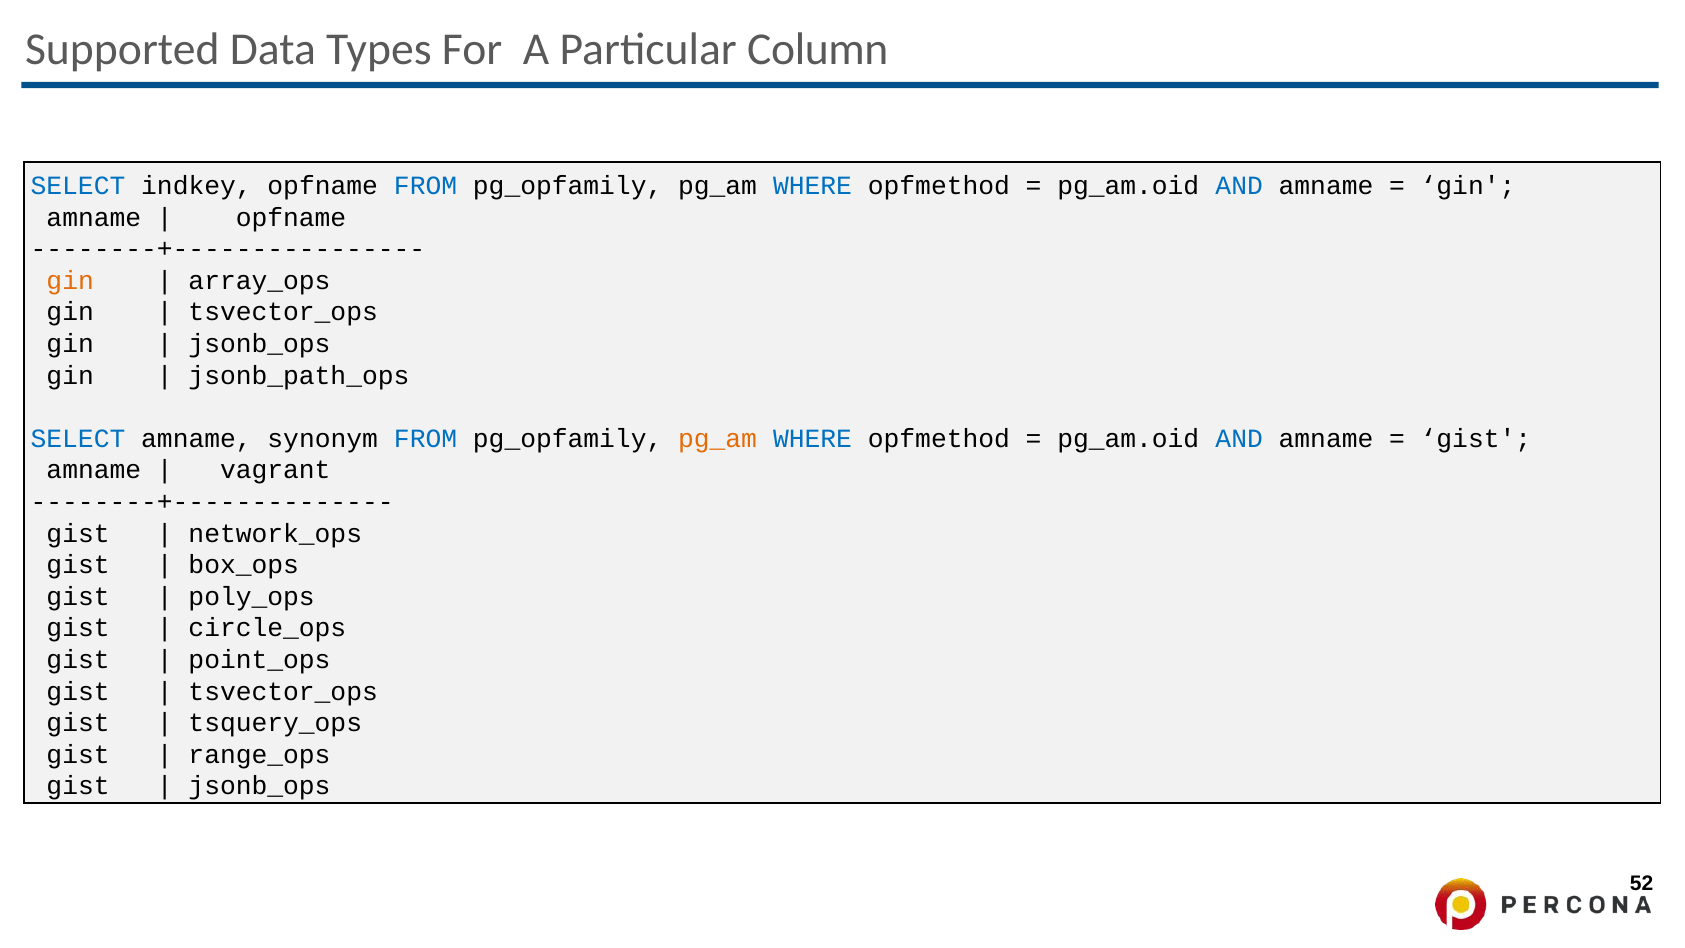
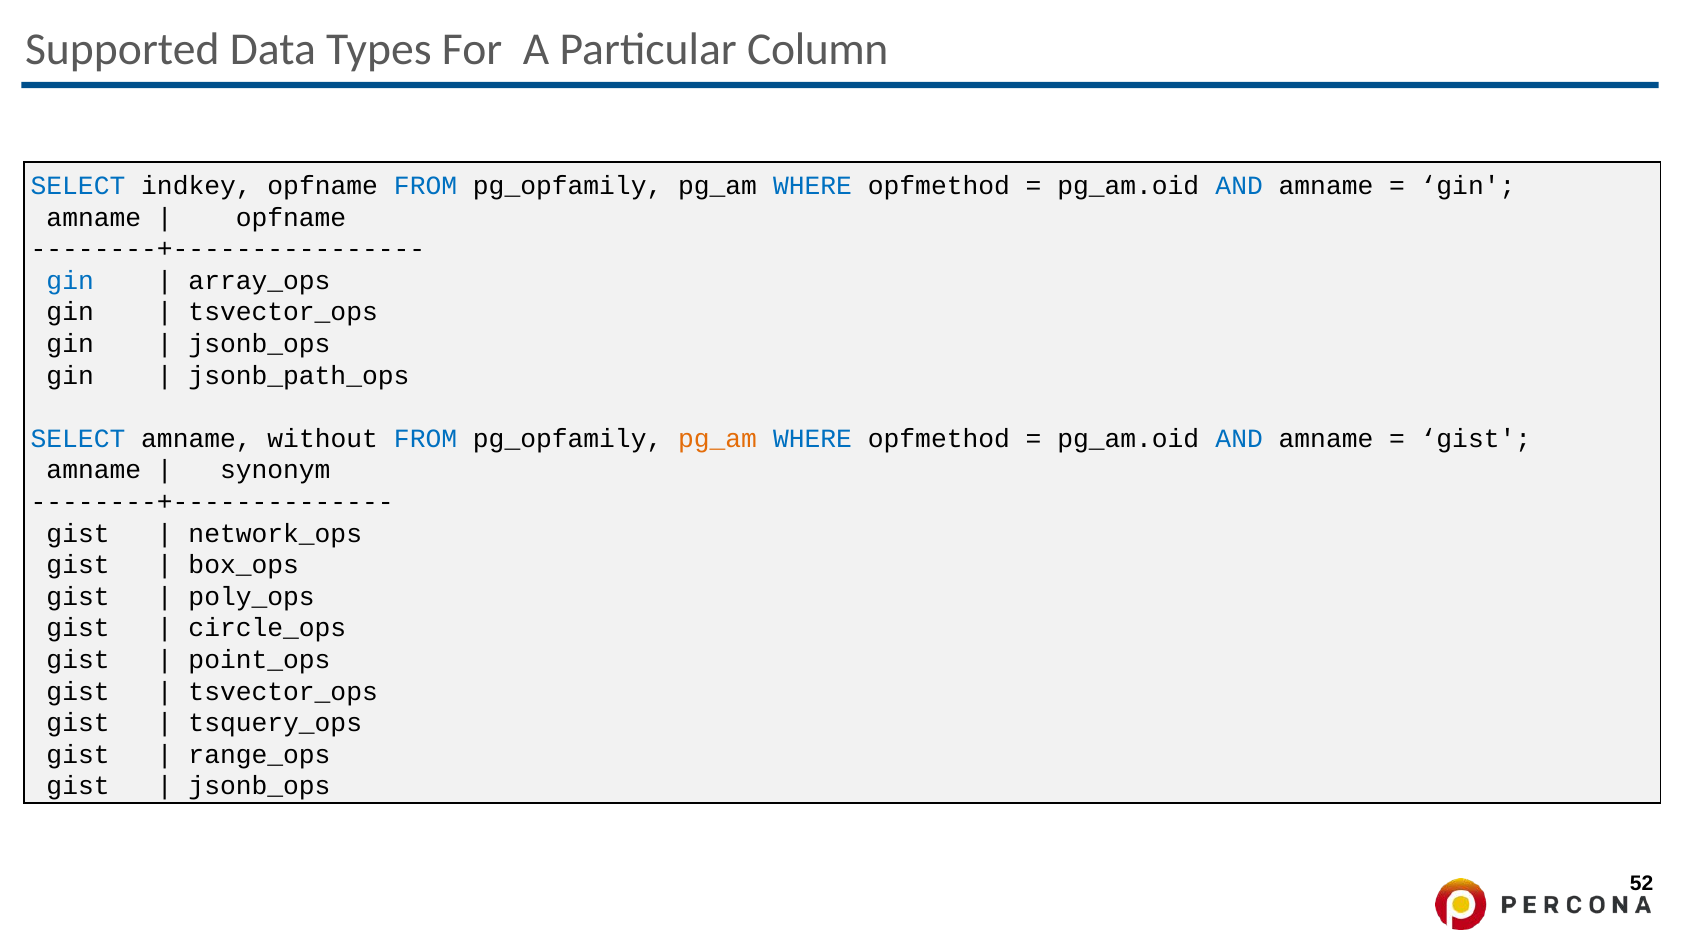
gin colour: orange -> blue (70, 281)
synonym: synonym -> without (323, 438)
vagrant: vagrant -> synonym (275, 470)
